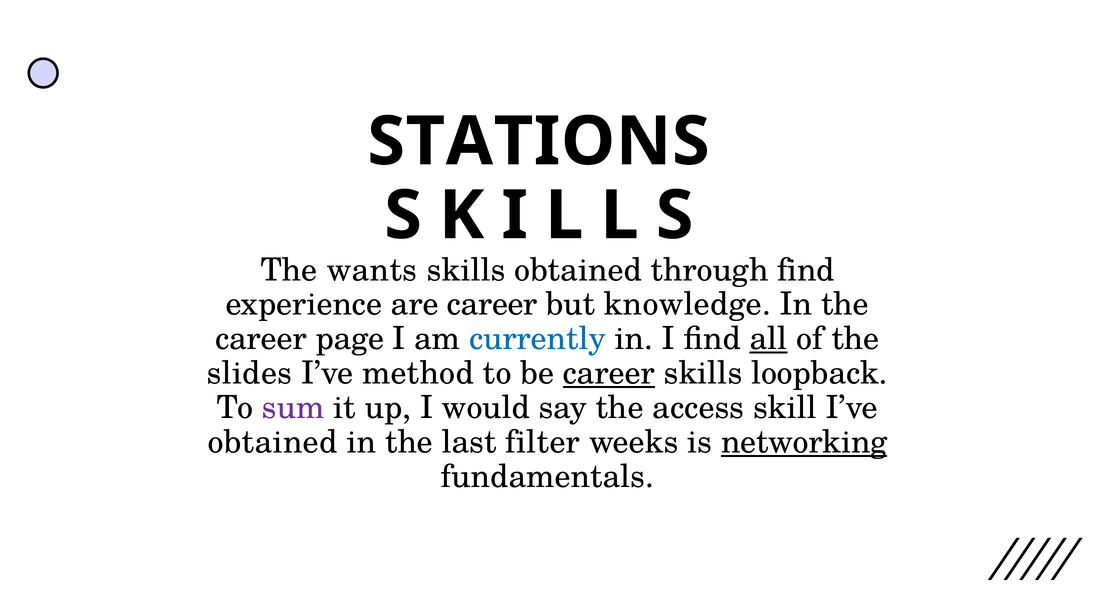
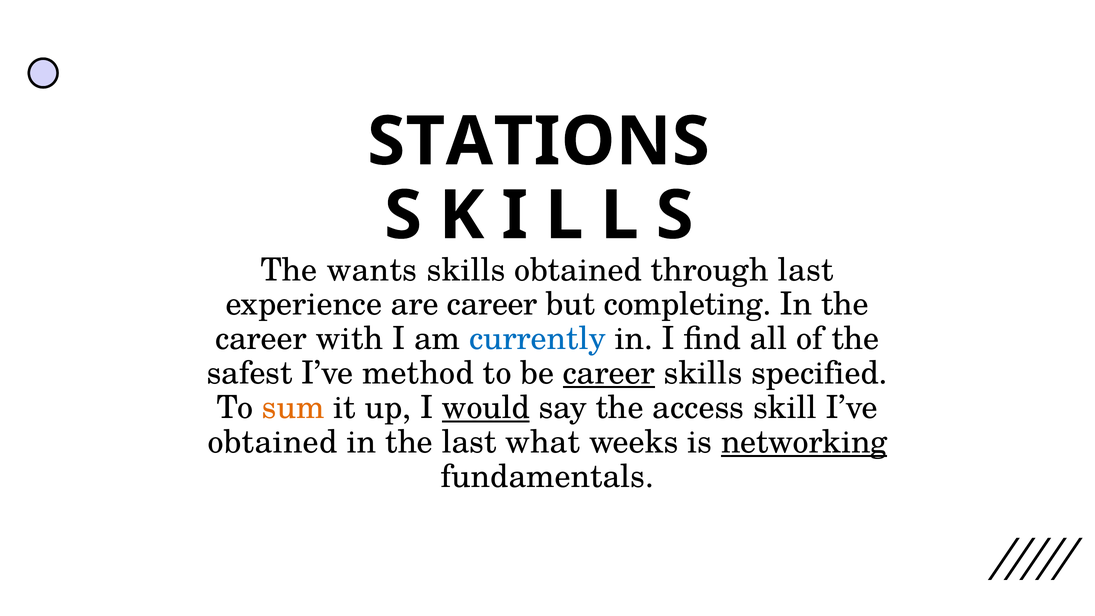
through find: find -> last (806, 270)
knowledge: knowledge -> completing (688, 304)
page: page -> with (350, 339)
all underline: present -> none (769, 339)
slides: slides -> safest (250, 373)
loopback: loopback -> specified (819, 373)
sum colour: purple -> orange (293, 408)
would underline: none -> present (486, 408)
filter: filter -> what (543, 442)
